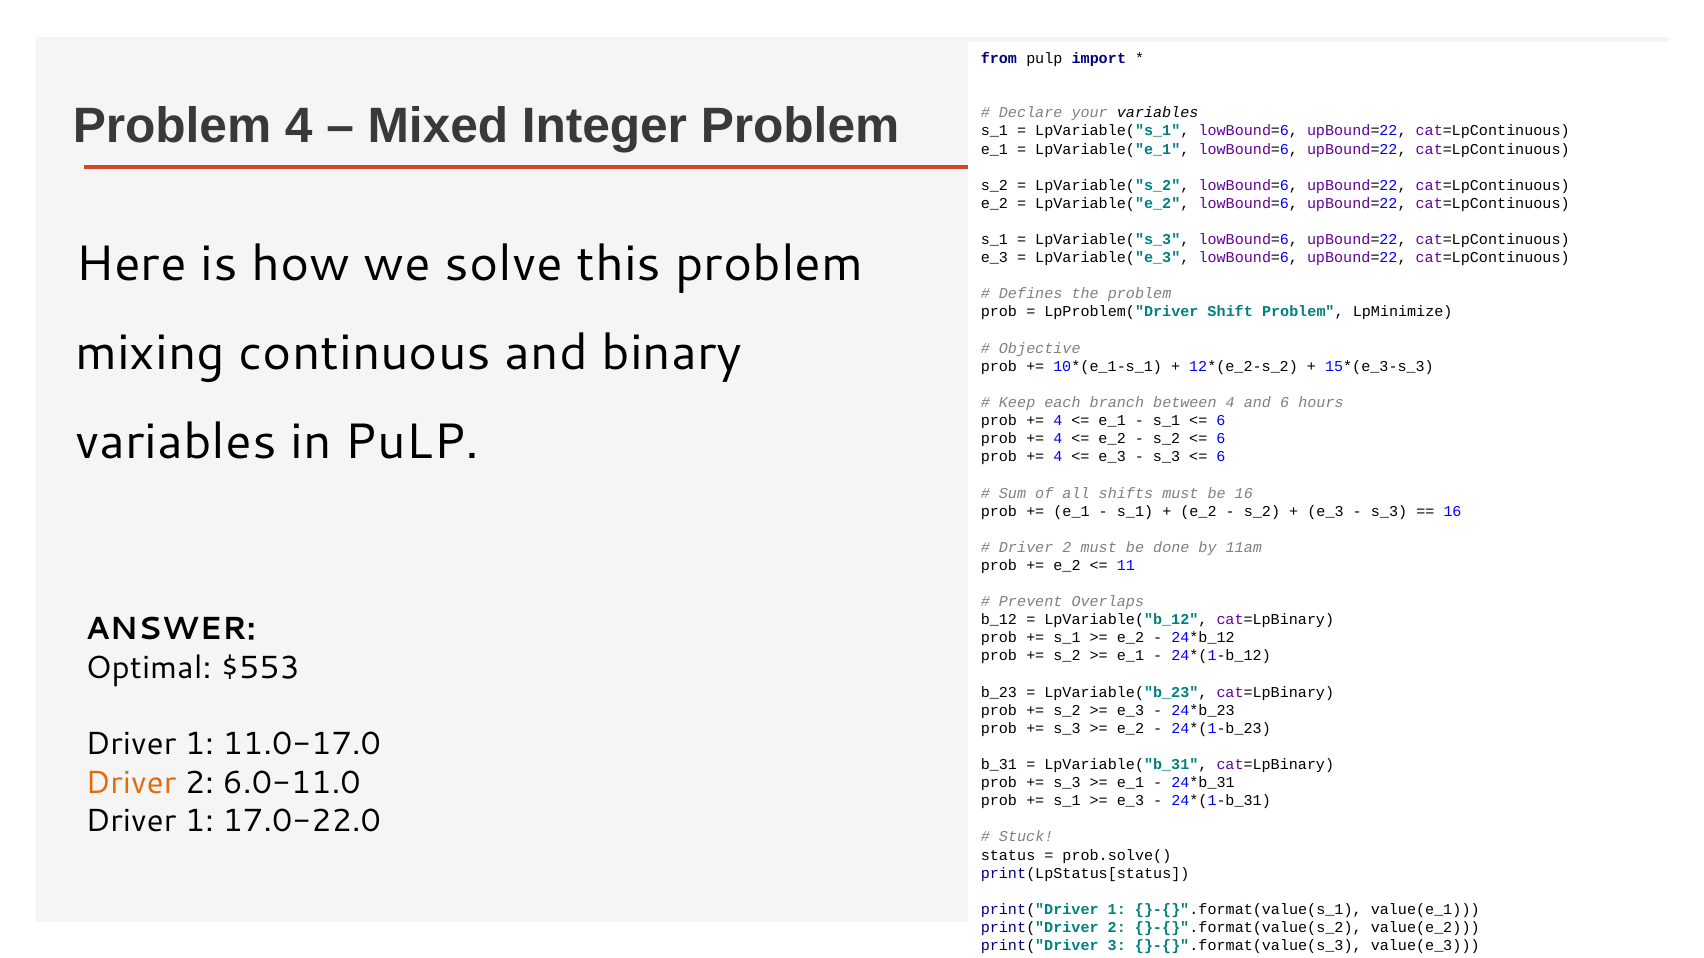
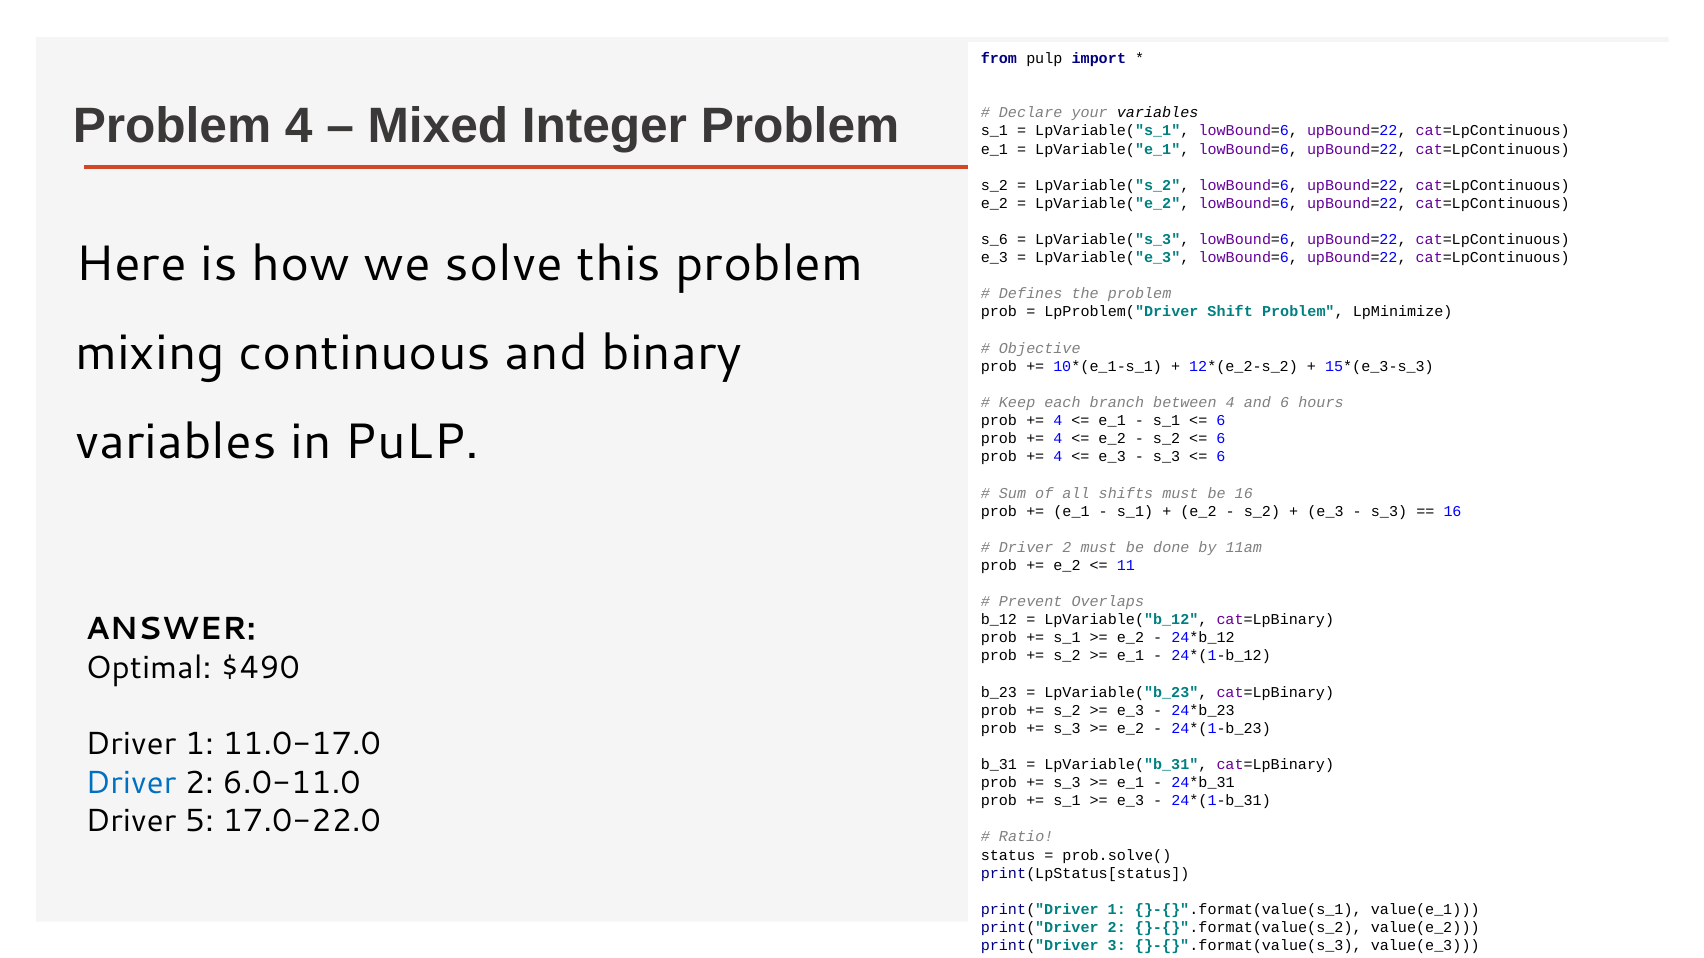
s_1: s_1 -> s_6 (994, 240)
$553: $553 -> $490 (260, 668)
Driver colour: orange -> blue (131, 783)
1: 1 -> 5 (199, 821)
Stuck: Stuck -> Ratio (1026, 837)
